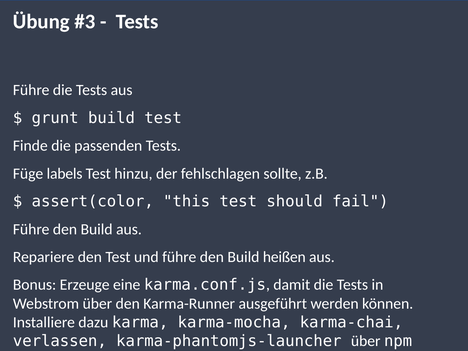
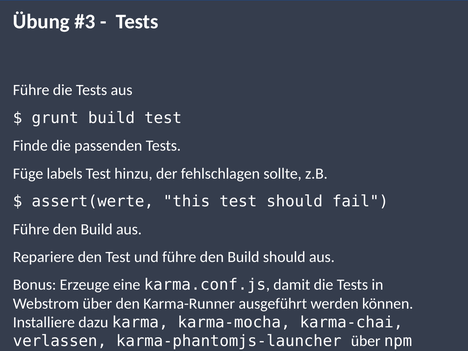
assert(color: assert(color -> assert(werte (93, 201)
Build heißen: heißen -> should (284, 257)
